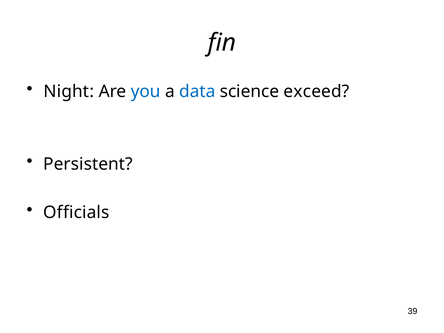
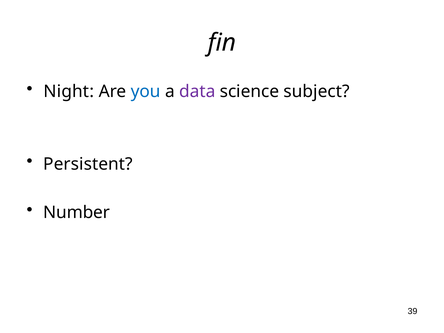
data colour: blue -> purple (197, 91)
exceed: exceed -> subject (317, 91)
Officials: Officials -> Number (77, 212)
